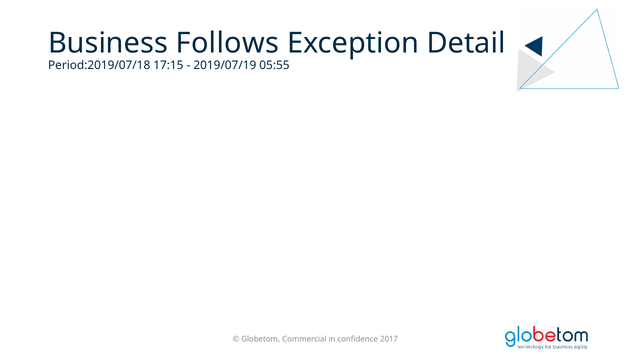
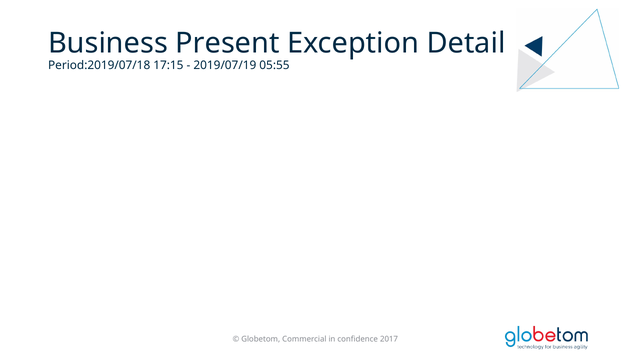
Follows: Follows -> Present (227, 43)
